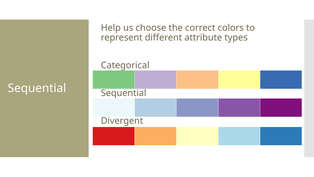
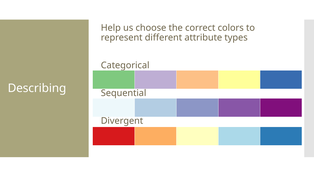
Sequential: Sequential -> Describing (37, 88)
